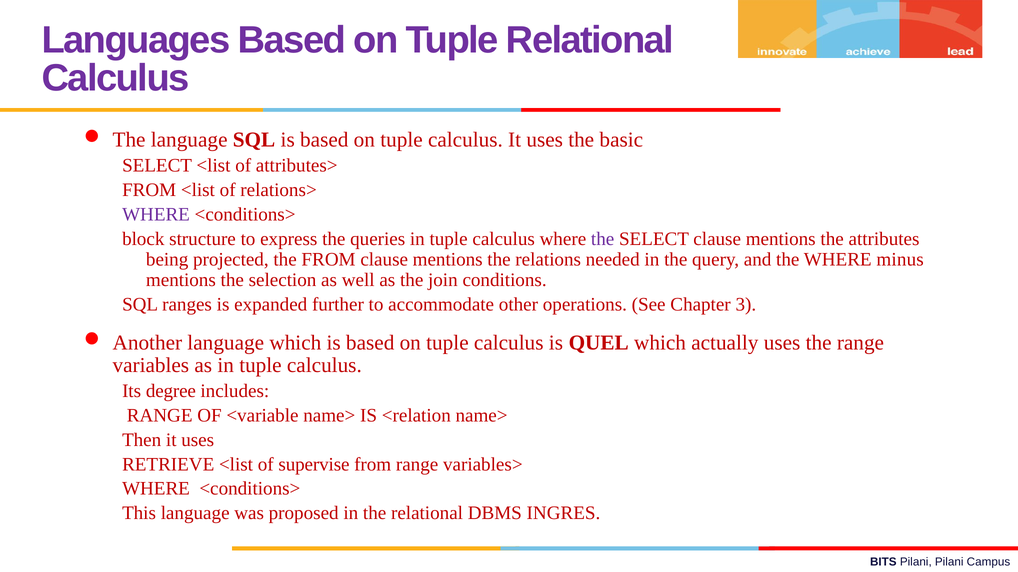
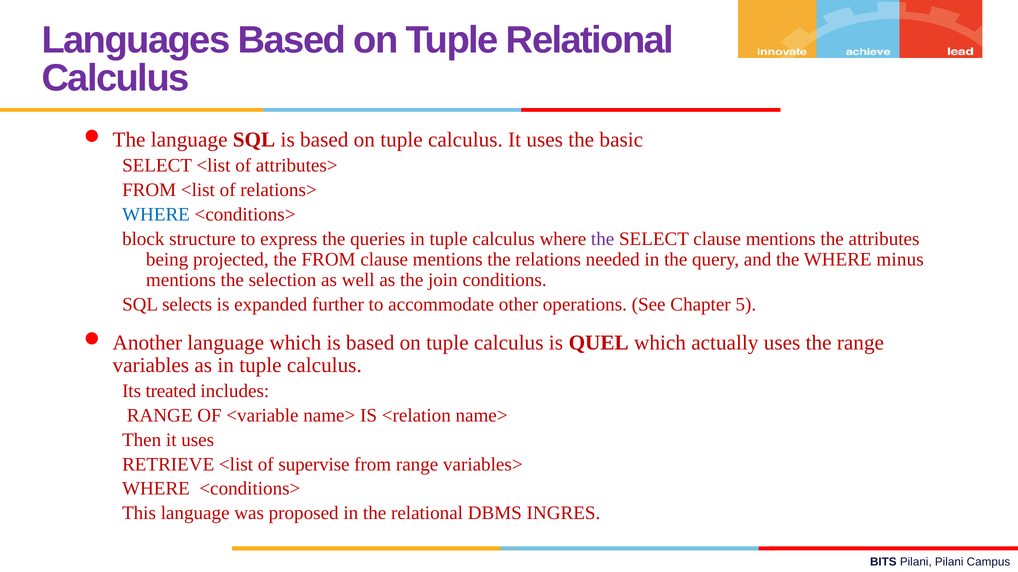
WHERE colour: purple -> blue (156, 215)
ranges: ranges -> selects (187, 305)
3: 3 -> 5 (746, 305)
degree: degree -> treated (171, 391)
